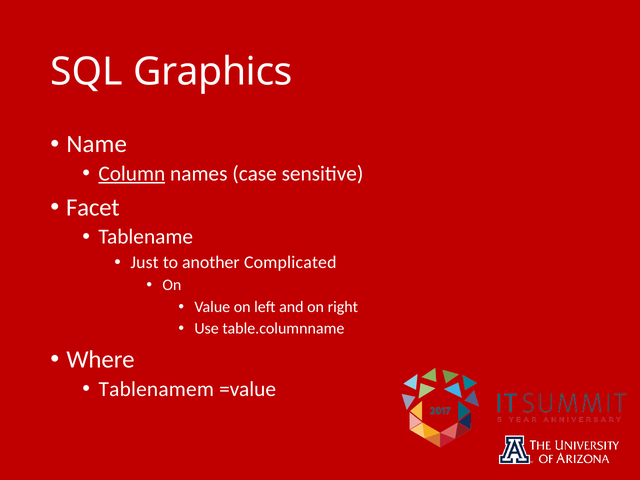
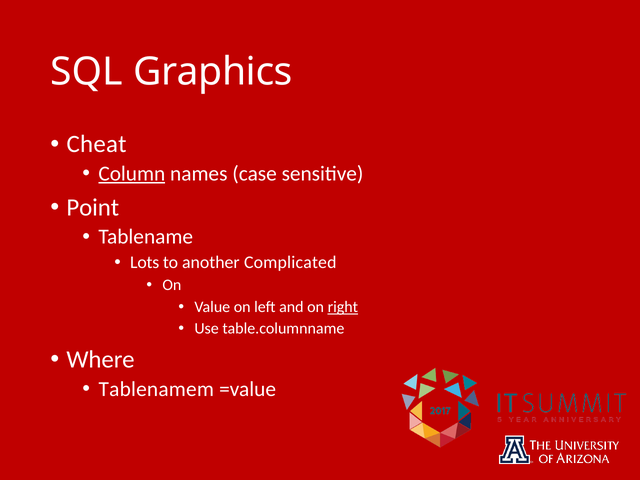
Name: Name -> Cheat (97, 144)
Facet: Facet -> Point (93, 208)
Just: Just -> Lots (145, 263)
right underline: none -> present (343, 307)
